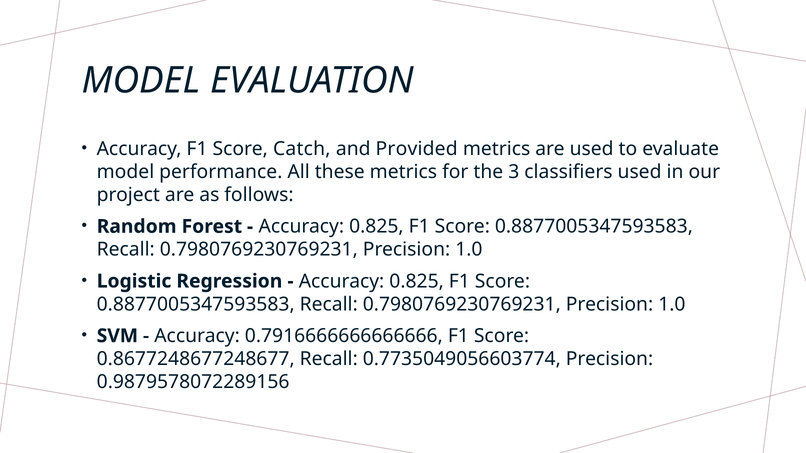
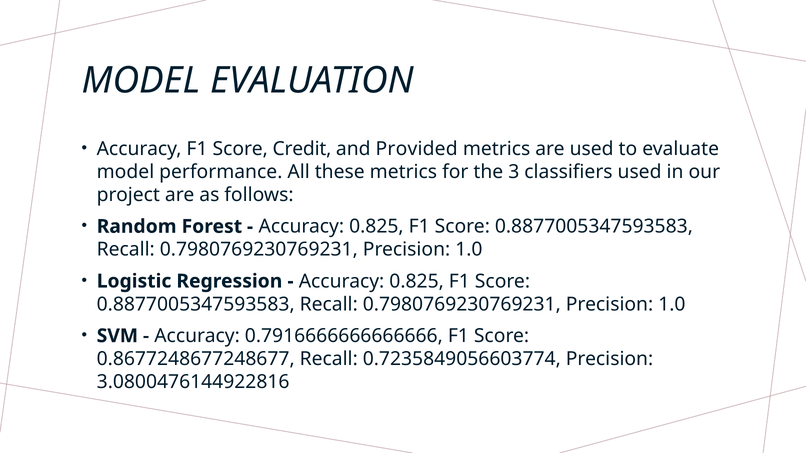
Catch: Catch -> Credit (302, 149)
0.7735049056603774: 0.7735049056603774 -> 0.7235849056603774 (462, 359)
0.9879578072289156: 0.9879578072289156 -> 3.0800476144922816 (193, 382)
